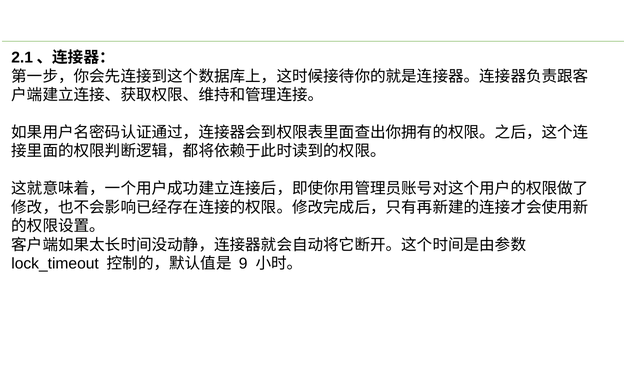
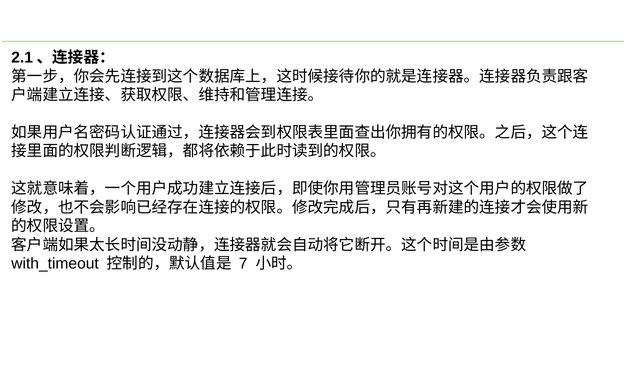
lock_timeout: lock_timeout -> with_timeout (55, 264)
9: 9 -> 7 (243, 264)
